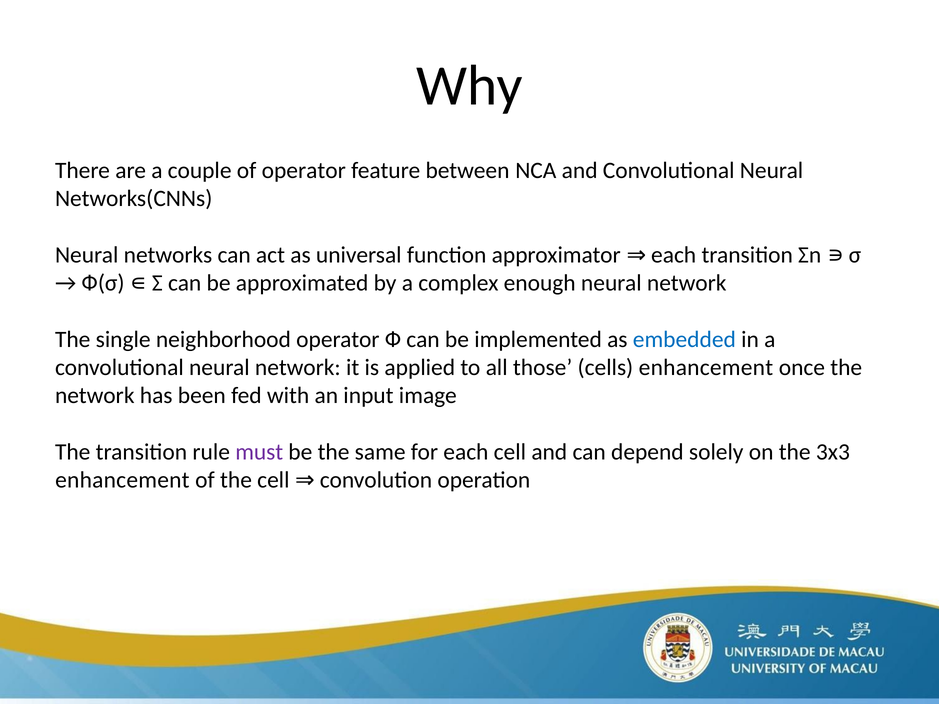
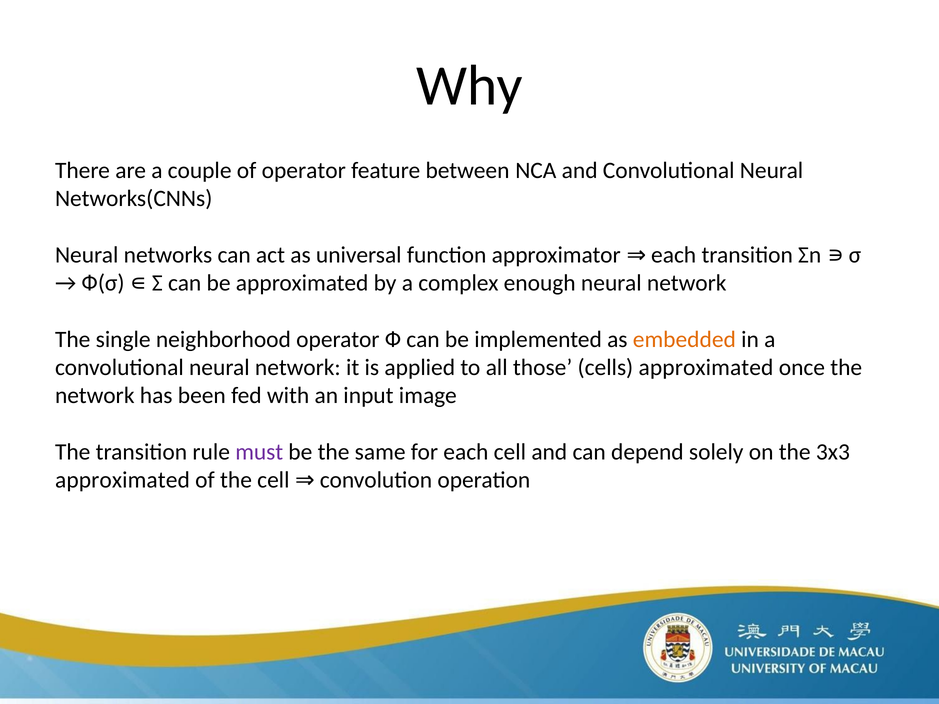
embedded colour: blue -> orange (684, 339)
cells enhancement: enhancement -> approximated (706, 368)
enhancement: enhancement -> approximated (122, 480)
